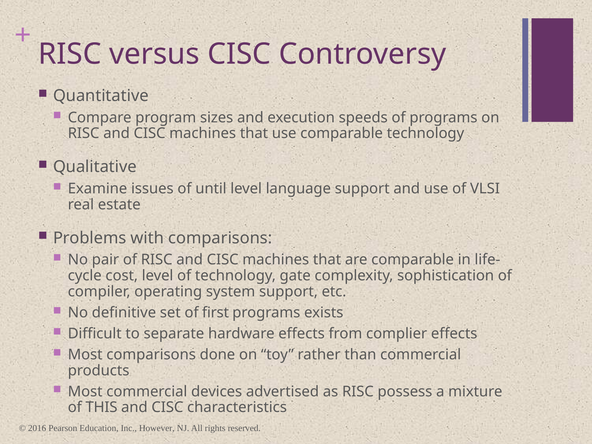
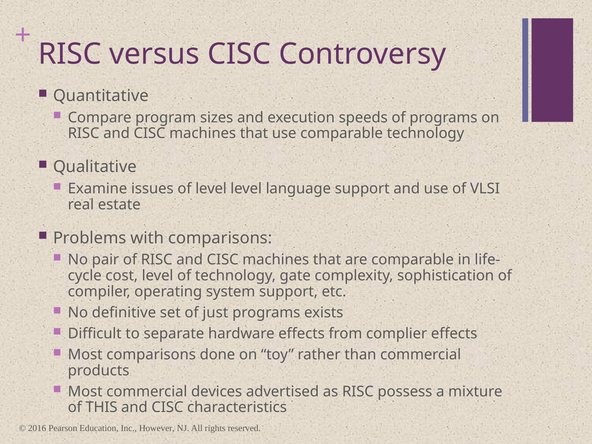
of until: until -> level (211, 189)
first: first -> just (215, 313)
